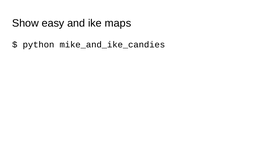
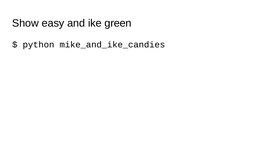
maps: maps -> green (118, 23)
